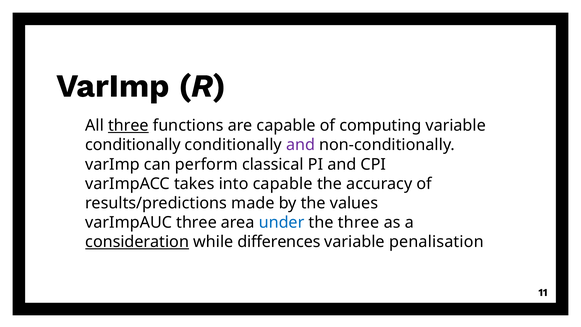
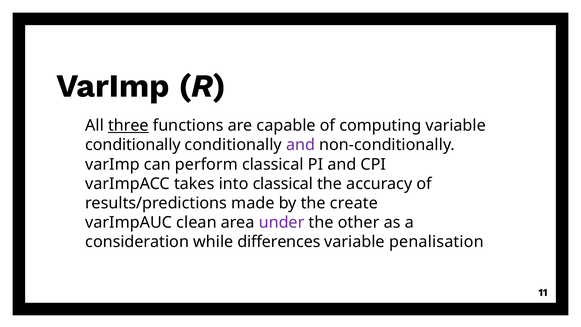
into capable: capable -> classical (283, 184)
values: values -> create (354, 203)
varImpAUC three: three -> clean (196, 222)
under colour: blue -> purple (282, 222)
the three: three -> other (359, 222)
consideration underline: present -> none (137, 242)
